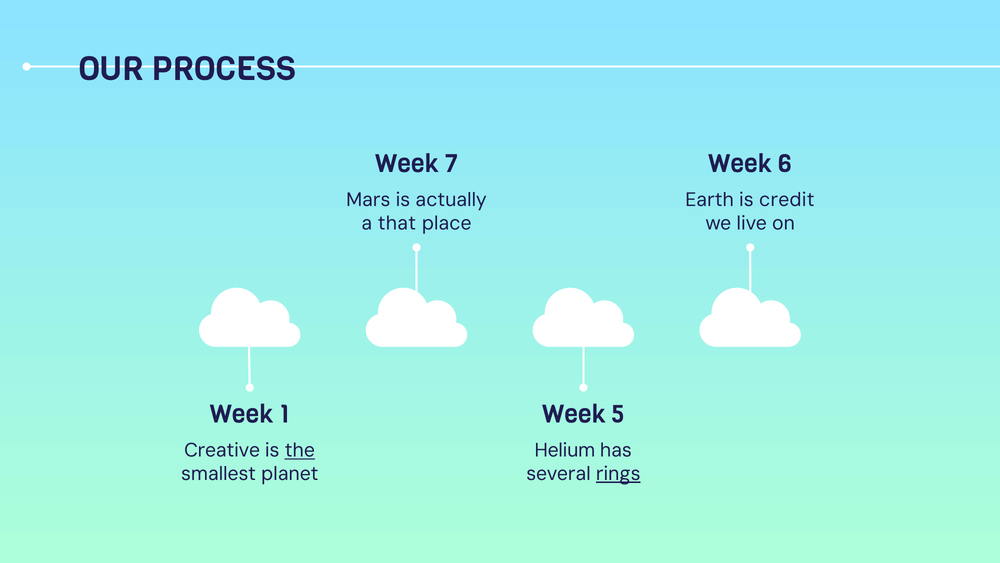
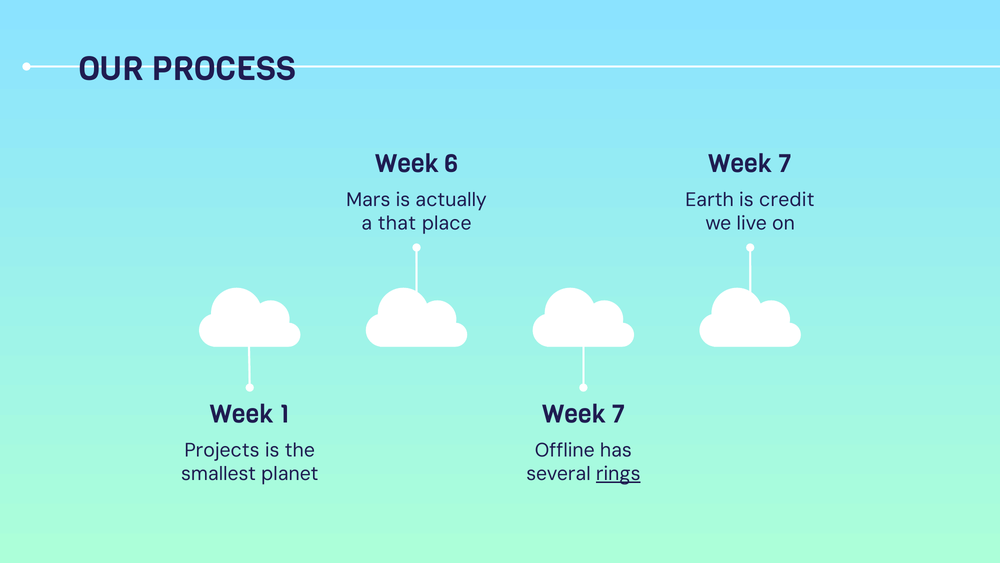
7: 7 -> 6 (451, 164)
6: 6 -> 7 (785, 164)
5: 5 -> 7 (618, 414)
Creative: Creative -> Projects (222, 450)
the underline: present -> none (300, 450)
Helium: Helium -> Offline (565, 450)
